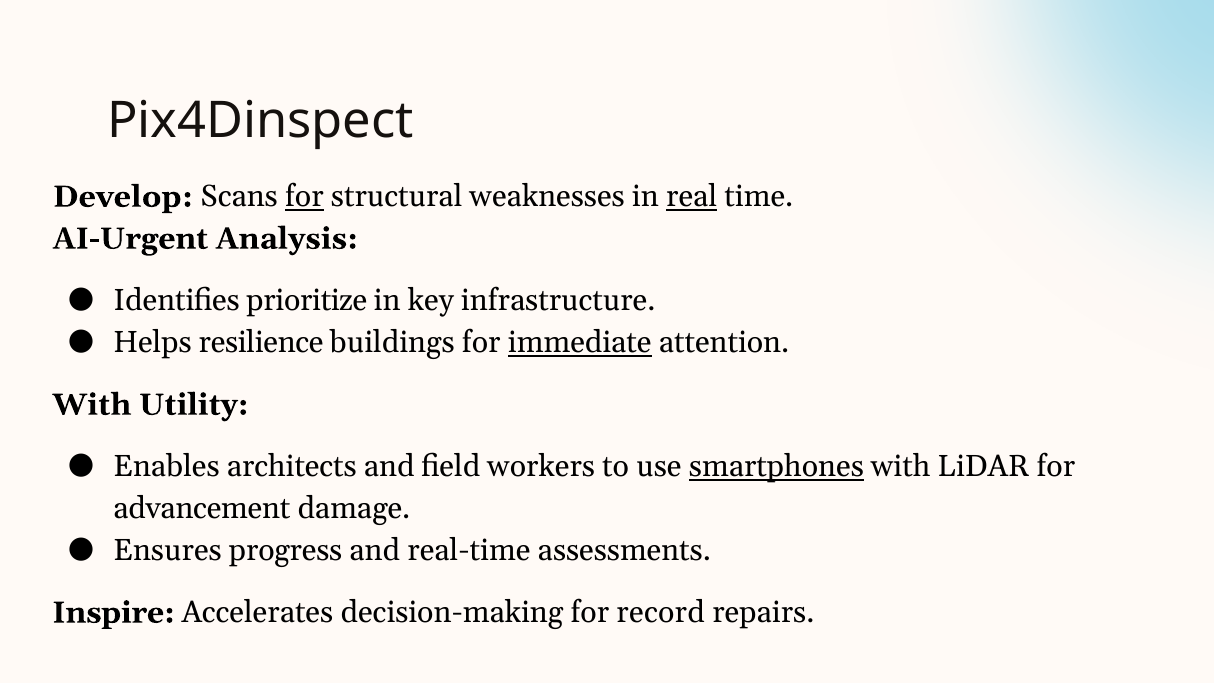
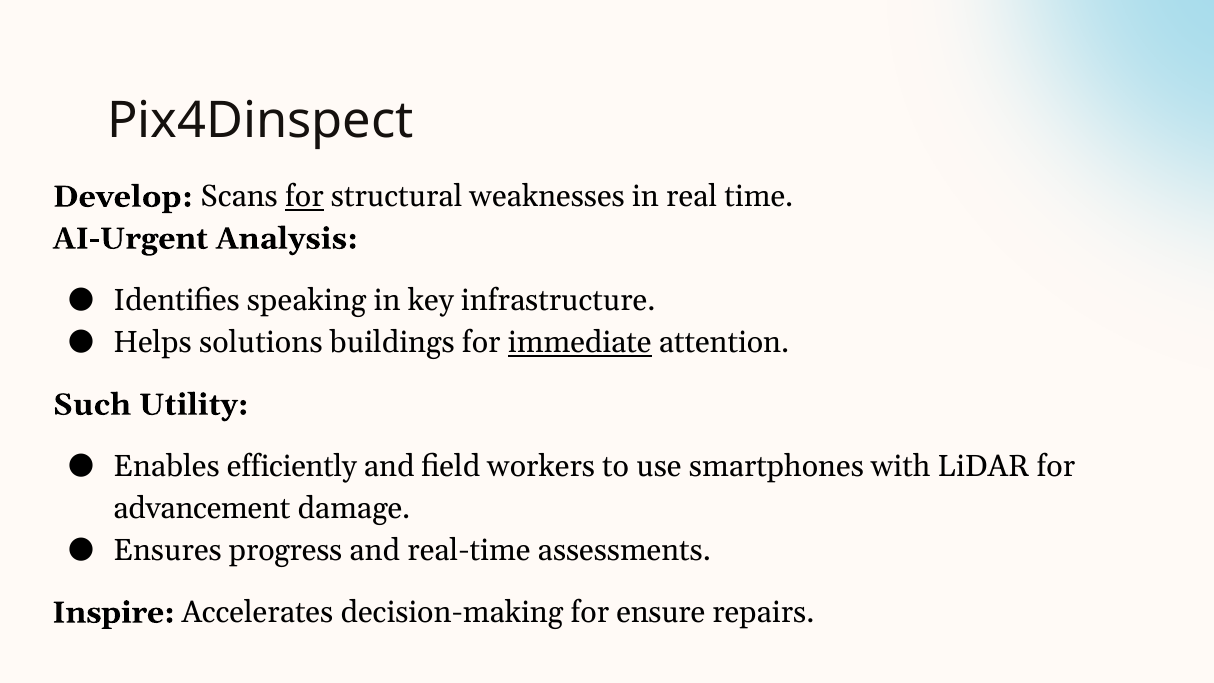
real underline: present -> none (692, 197)
prioritize: prioritize -> speaking (307, 301)
resilience: resilience -> solutions (261, 343)
With: With -> Such (92, 405)
architects: architects -> efficiently (292, 467)
smartphones underline: present -> none (776, 467)
record: record -> ensure (661, 613)
